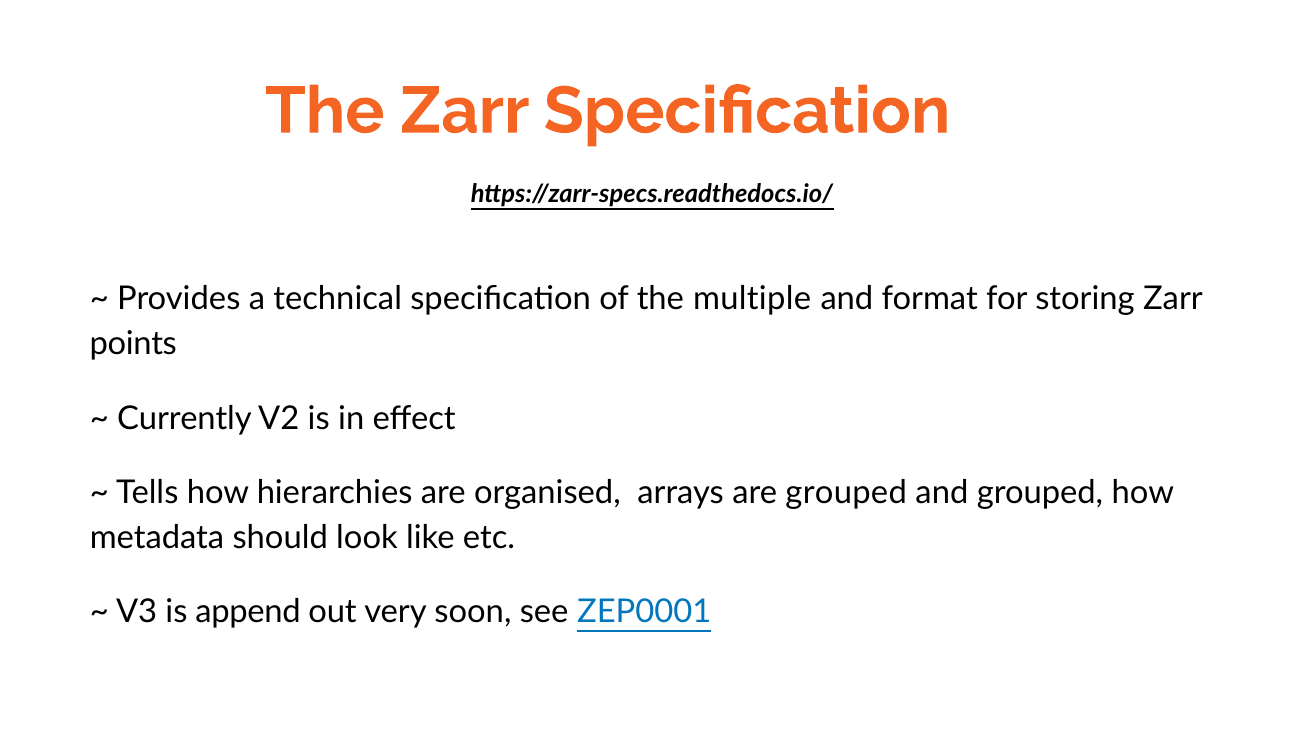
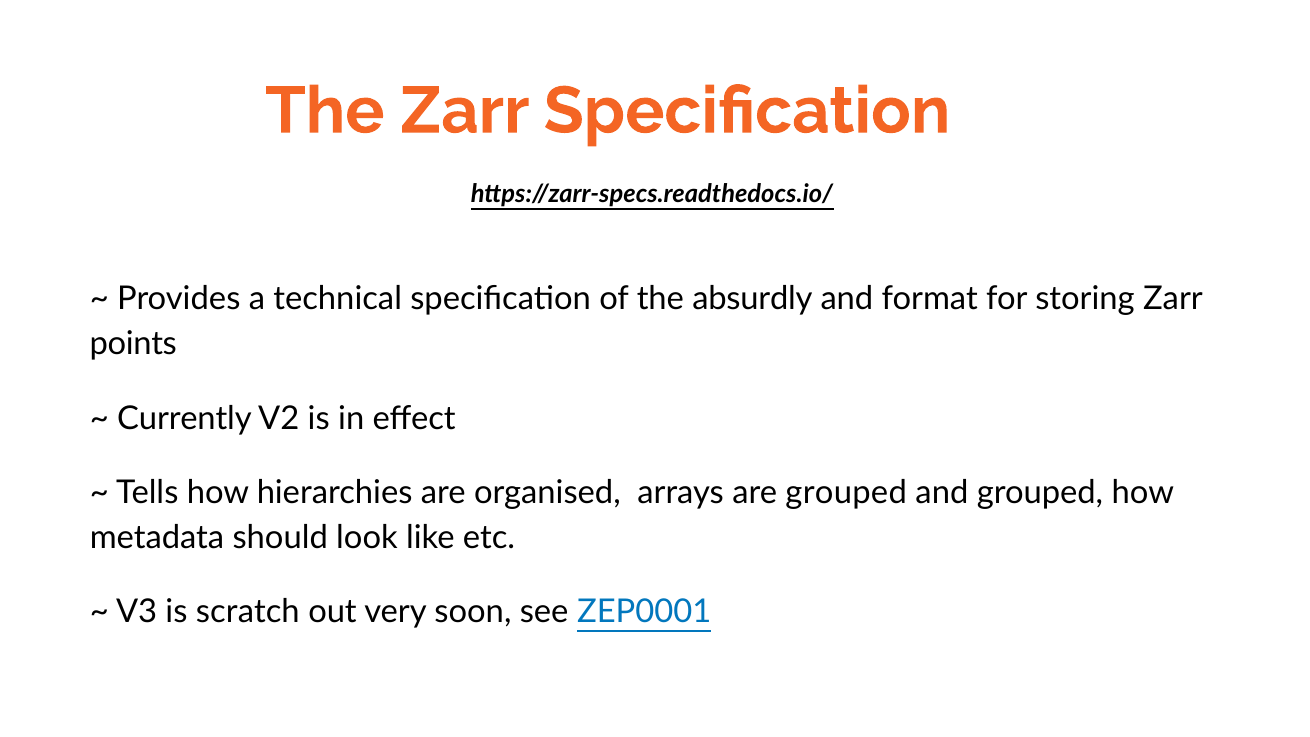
multiple: multiple -> absurdly (752, 299)
append: append -> scratch (248, 612)
